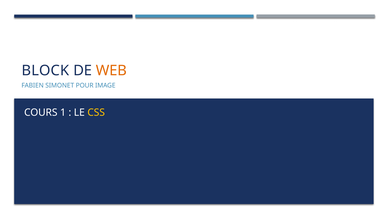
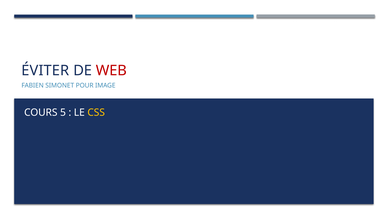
BLOCK: BLOCK -> ÉVITER (45, 70)
WEB colour: orange -> red (111, 70)
1: 1 -> 5 (63, 112)
